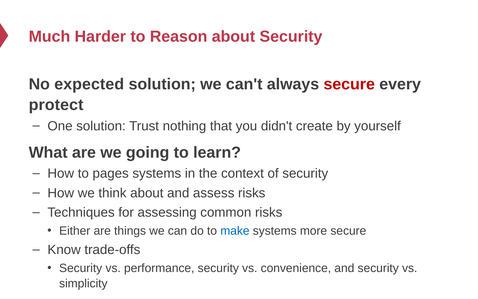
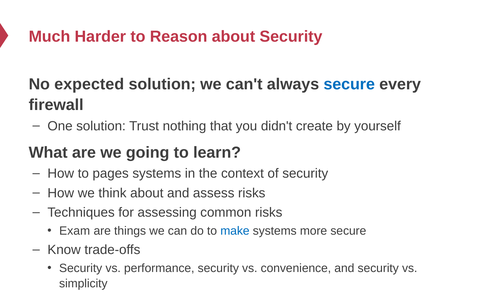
secure colour: red -> blue (349, 84)
protect: protect -> firewall (56, 105)
Either: Either -> Exam (75, 231)
